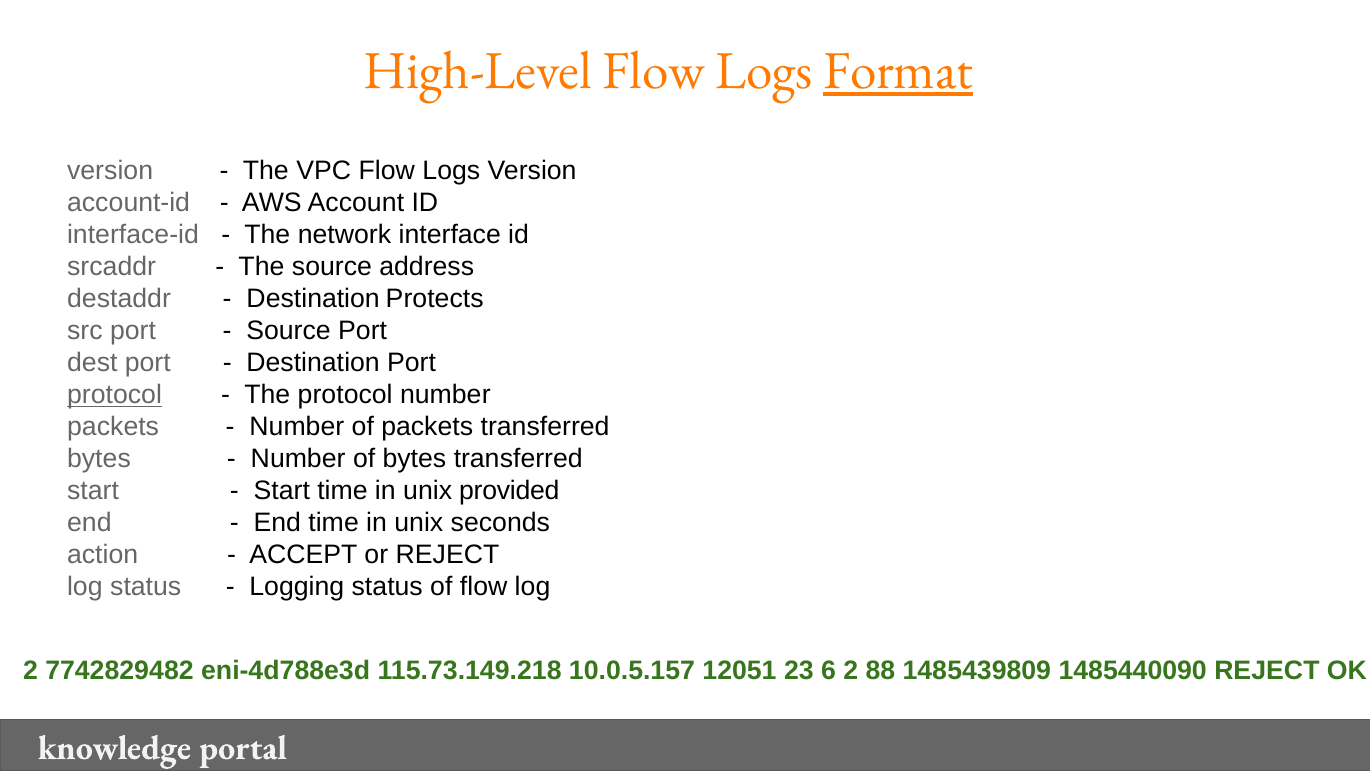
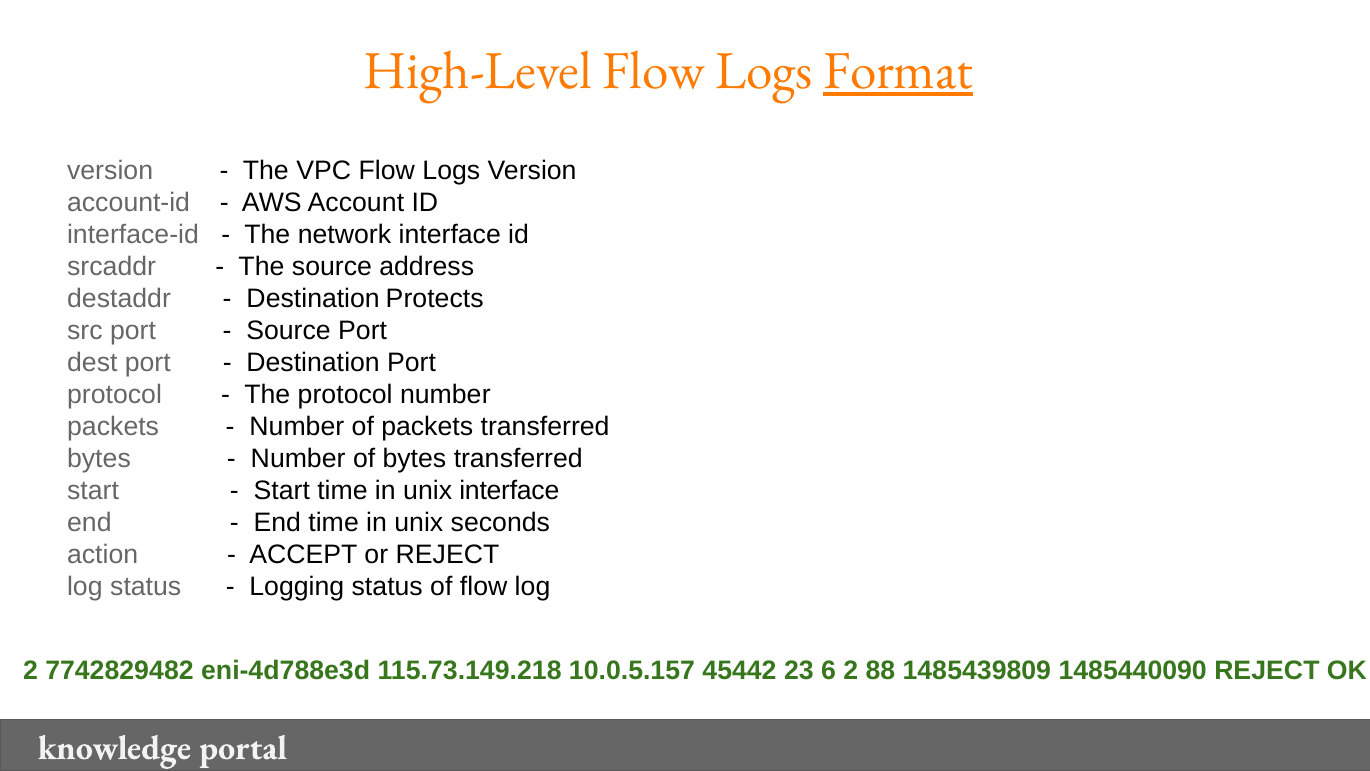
protocol underline: present -> none (115, 395)
unix provided: provided -> interface (509, 491)
12051: 12051 -> 45442 (740, 671)
